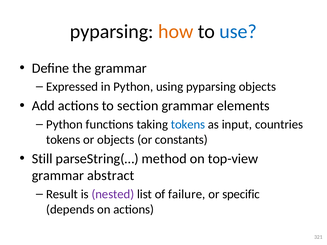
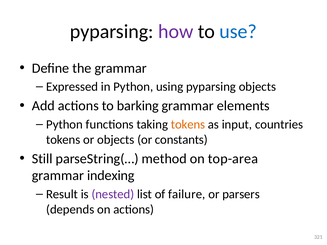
how colour: orange -> purple (176, 32)
section: section -> barking (138, 106)
tokens colour: blue -> orange (188, 124)
top-view: top-view -> top-area (233, 159)
abstract: abstract -> indexing (111, 176)
specific: specific -> parsers (241, 194)
